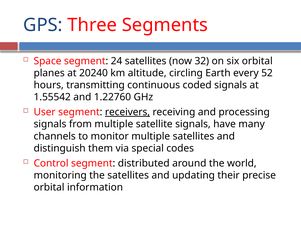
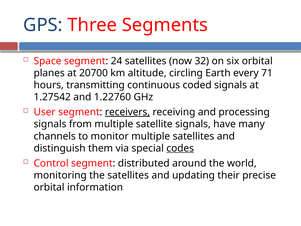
20240: 20240 -> 20700 (94, 73)
52: 52 -> 71 (267, 73)
1.55542: 1.55542 -> 1.27542 (52, 97)
codes underline: none -> present (180, 148)
